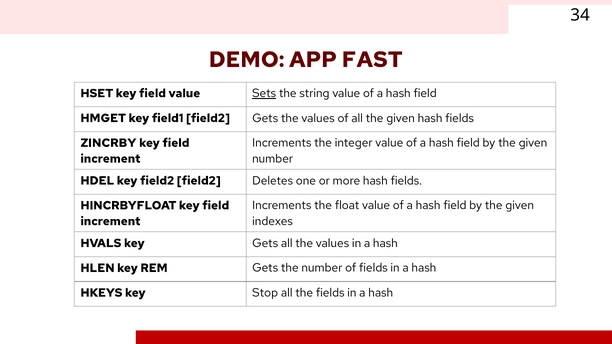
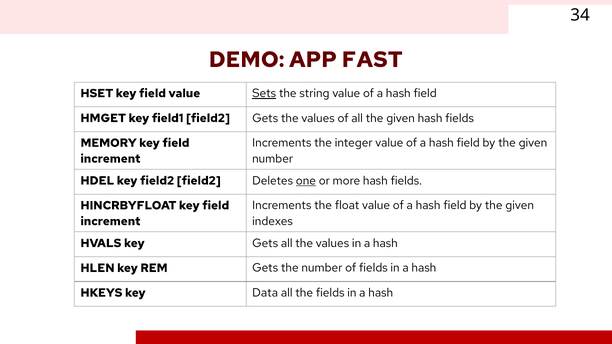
ZINCRBY: ZINCRBY -> MEMORY (109, 143)
one underline: none -> present (306, 181)
Stop: Stop -> Data (265, 293)
